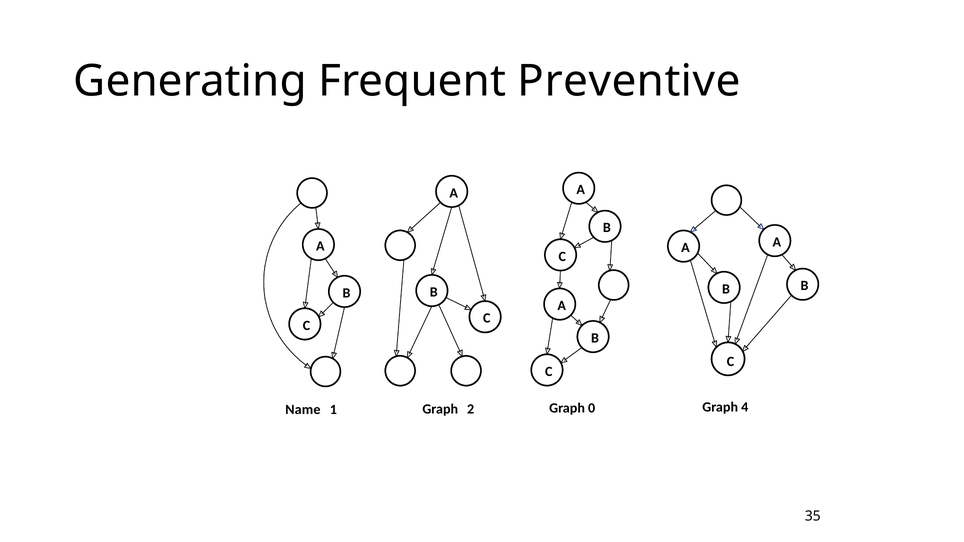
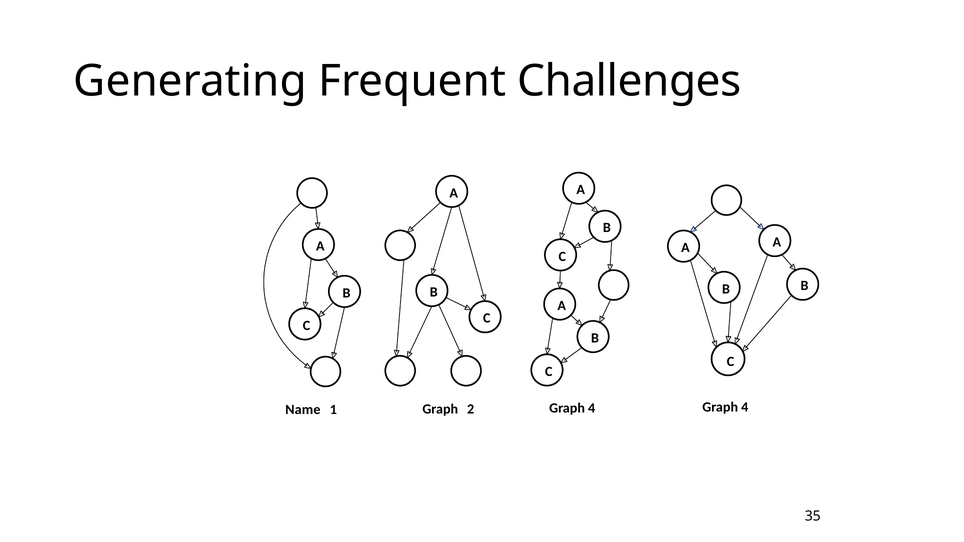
Preventive: Preventive -> Challenges (629, 81)
2 Graph 0: 0 -> 4 (592, 408)
